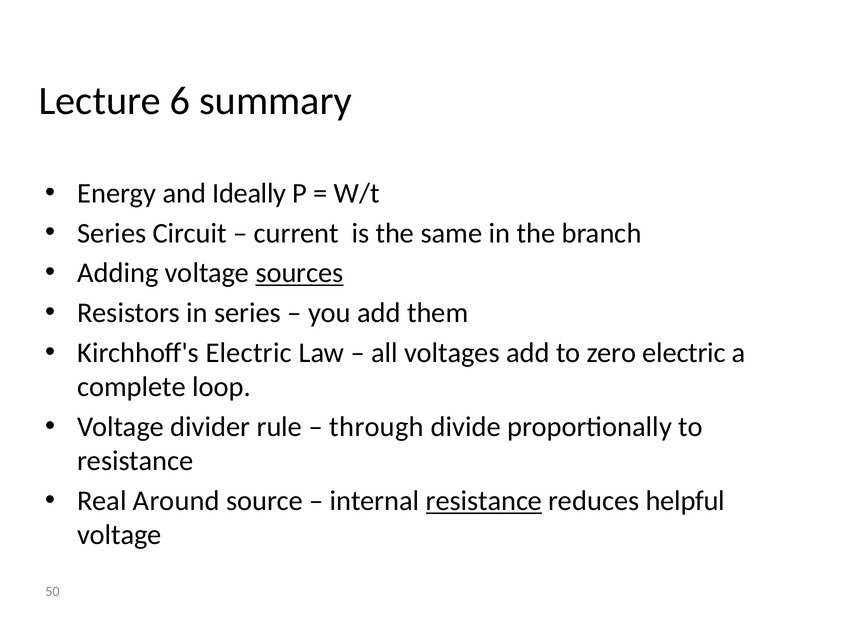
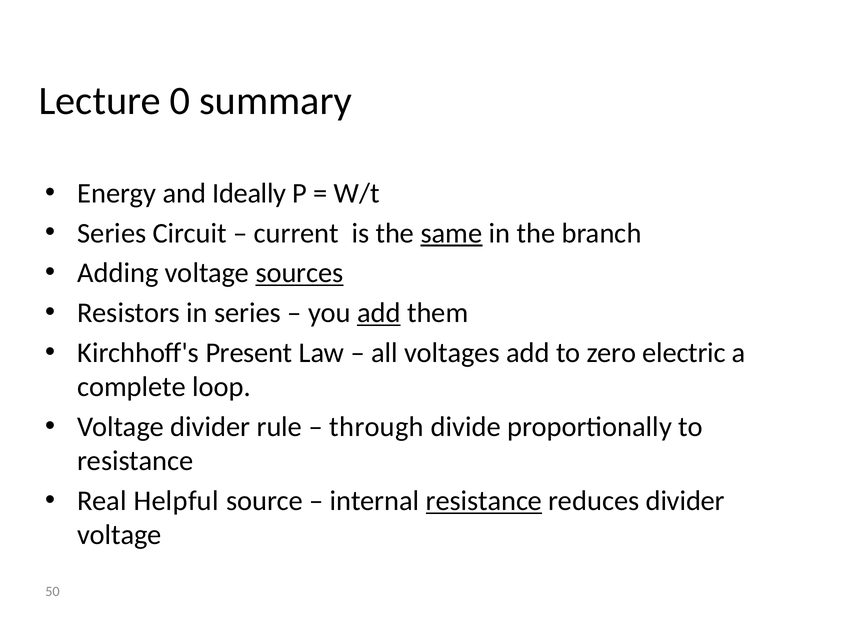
6: 6 -> 0 (180, 101)
same underline: none -> present (451, 233)
add underline: none -> present (379, 313)
Kirchhoff's Electric: Electric -> Present (249, 353)
Around: Around -> Helpful (176, 501)
reduces helpful: helpful -> divider (685, 501)
